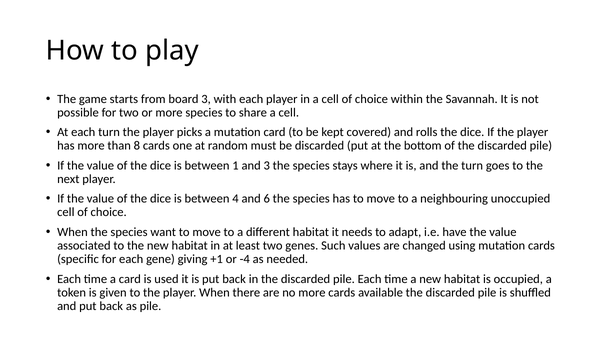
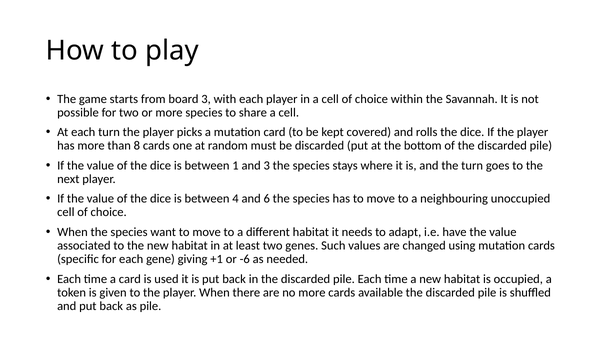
-4: -4 -> -6 (245, 260)
